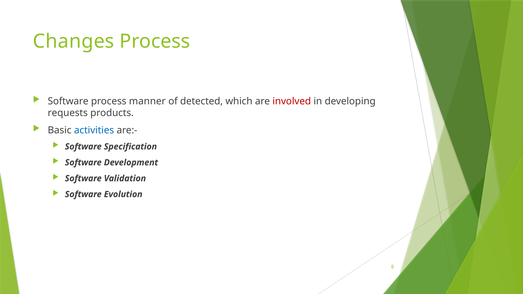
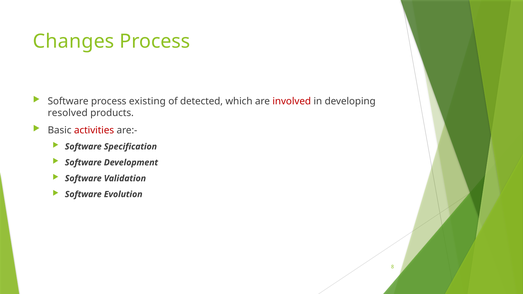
manner: manner -> existing (147, 101)
requests: requests -> resolved (68, 113)
activities colour: blue -> red (94, 130)
